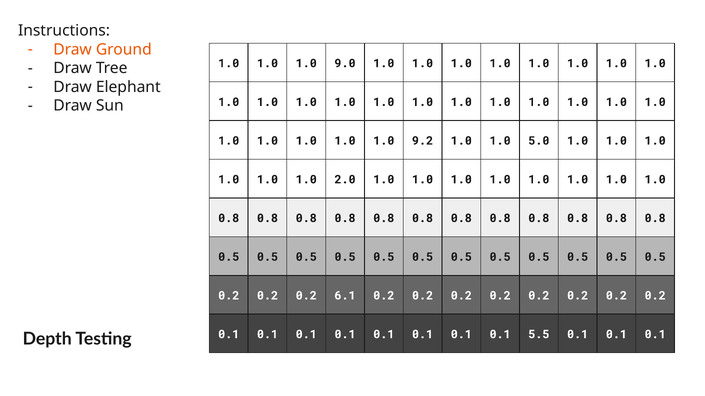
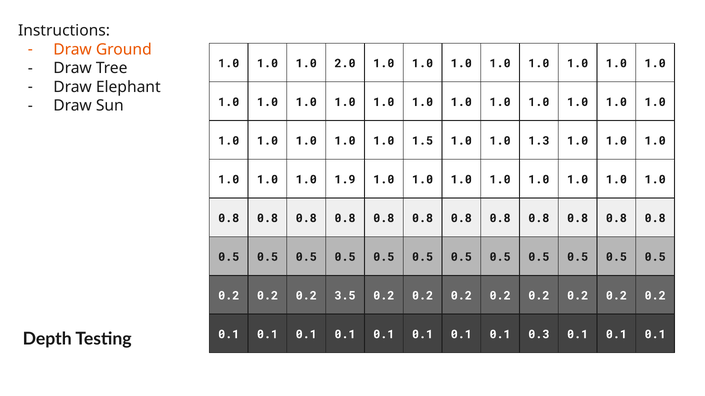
9.0: 9.0 -> 2.0 (345, 63)
9.2: 9.2 -> 1.5 (423, 141)
5.0: 5.0 -> 1.3 (539, 141)
2.0: 2.0 -> 1.9 (345, 180)
6.1: 6.1 -> 3.5 (345, 296)
5.5: 5.5 -> 0.3 (539, 335)
